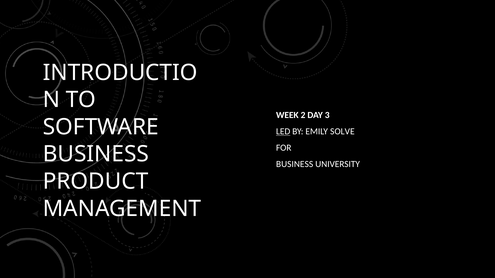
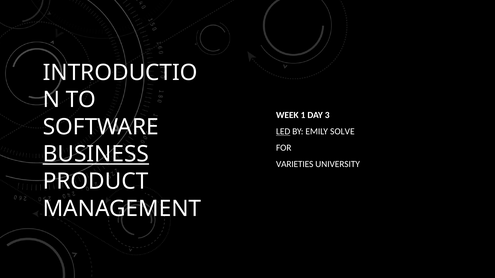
2: 2 -> 1 (303, 115)
BUSINESS underline: none -> present (96, 154)
BUSINESS: BUSINESS -> VARIETIES (295, 164)
